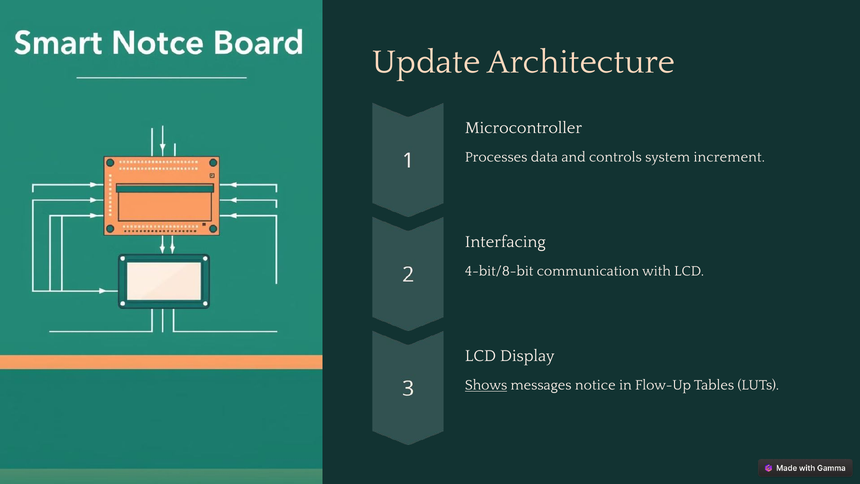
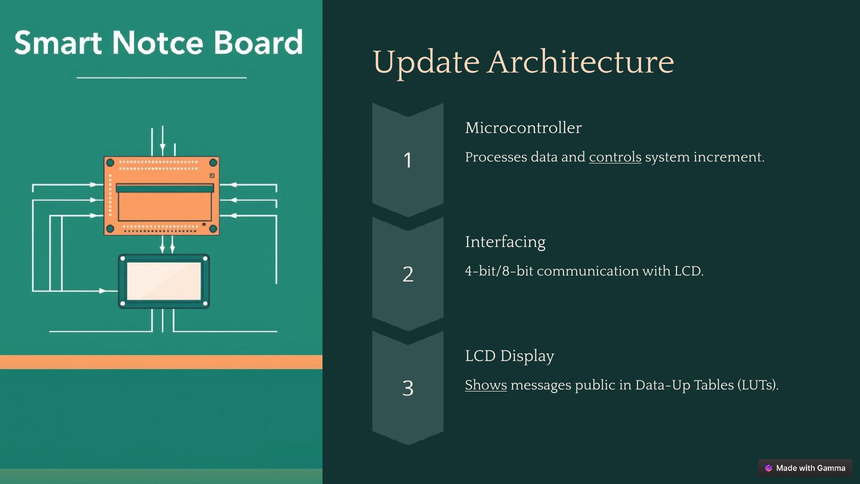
controls underline: none -> present (615, 157)
notice: notice -> public (595, 385)
Flow-Up: Flow-Up -> Data-Up (663, 385)
